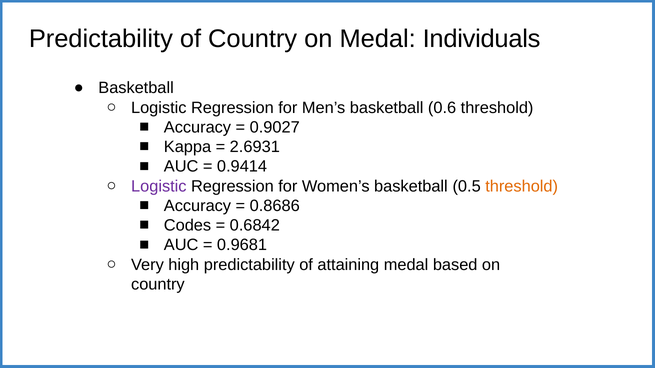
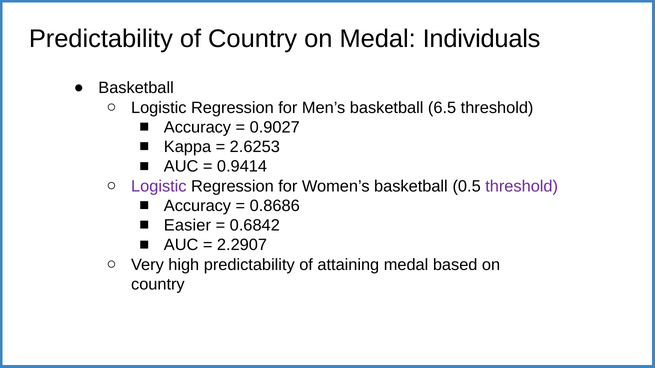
0.6: 0.6 -> 6.5 (442, 108)
2.6931: 2.6931 -> 2.6253 (255, 147)
threshold colour: orange -> purple (522, 186)
Codes: Codes -> Easier (187, 226)
0.9681: 0.9681 -> 2.2907 (242, 245)
